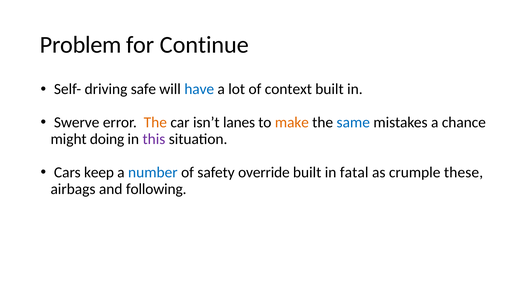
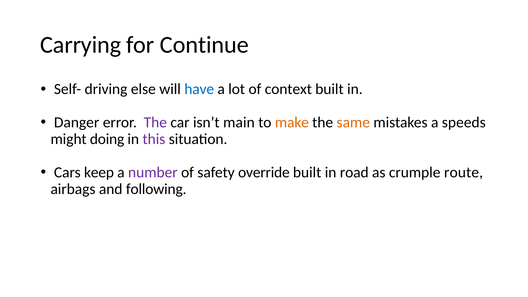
Problem: Problem -> Carrying (81, 45)
safe: safe -> else (143, 89)
Swerve: Swerve -> Danger (77, 123)
The colour: orange -> purple (155, 123)
lanes: lanes -> main (239, 123)
same colour: blue -> orange (353, 123)
chance: chance -> speeds (464, 123)
number colour: blue -> purple (153, 172)
fatal: fatal -> road (354, 172)
these: these -> route (464, 172)
